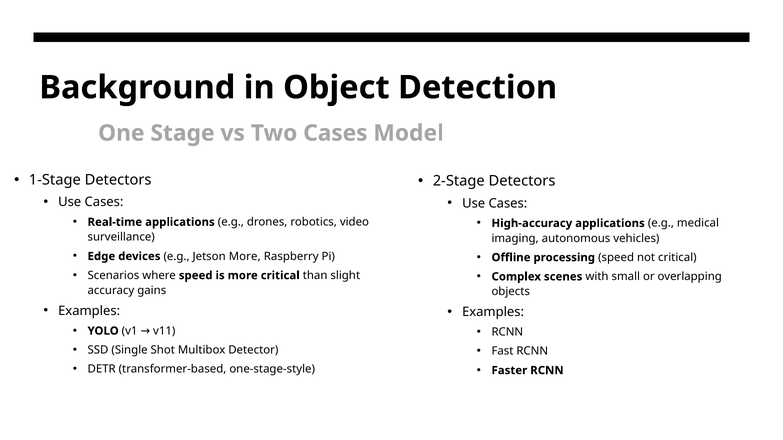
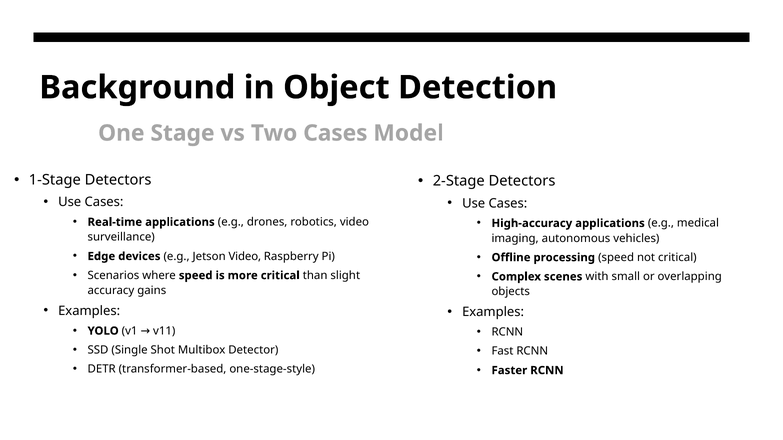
Jetson More: More -> Video (245, 257)
